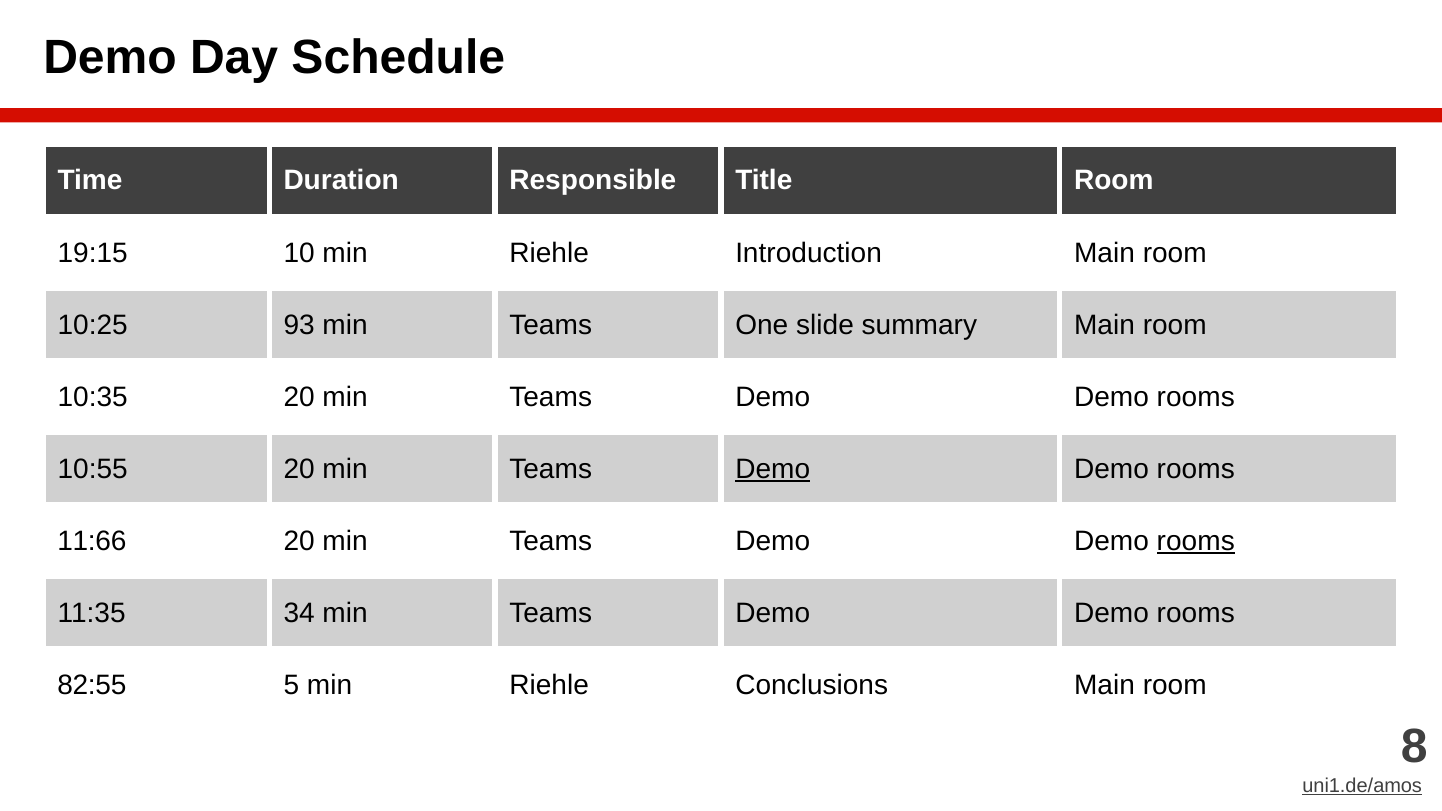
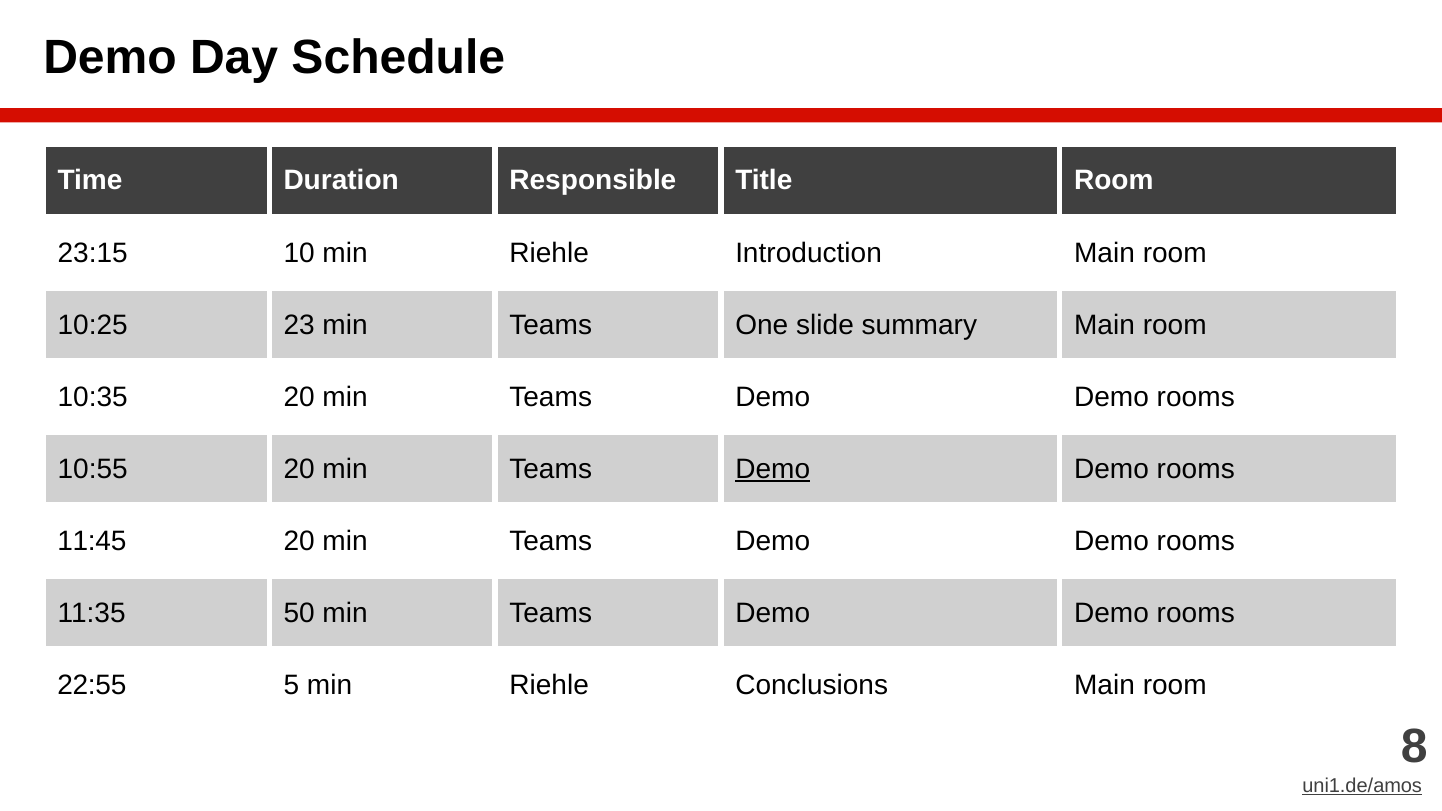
19:15: 19:15 -> 23:15 (93, 253)
93: 93 -> 23 (299, 325)
11:66: 11:66 -> 11:45 (92, 541)
rooms underline: present -> none (1196, 541)
34: 34 -> 50 (299, 613)
82:55: 82:55 -> 22:55 (92, 685)
